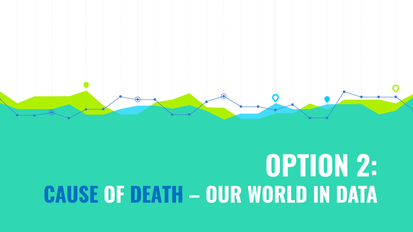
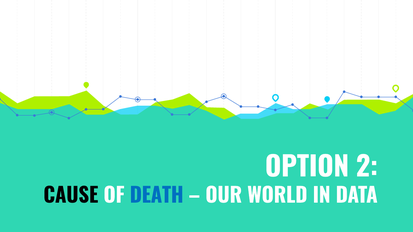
CAUSE colour: blue -> black (71, 196)
